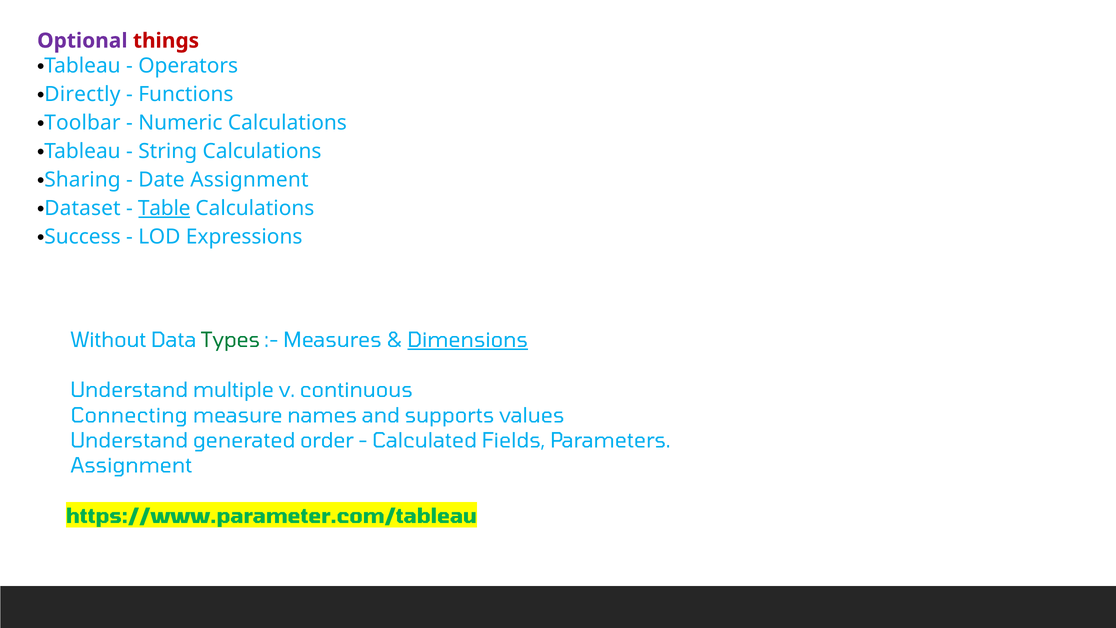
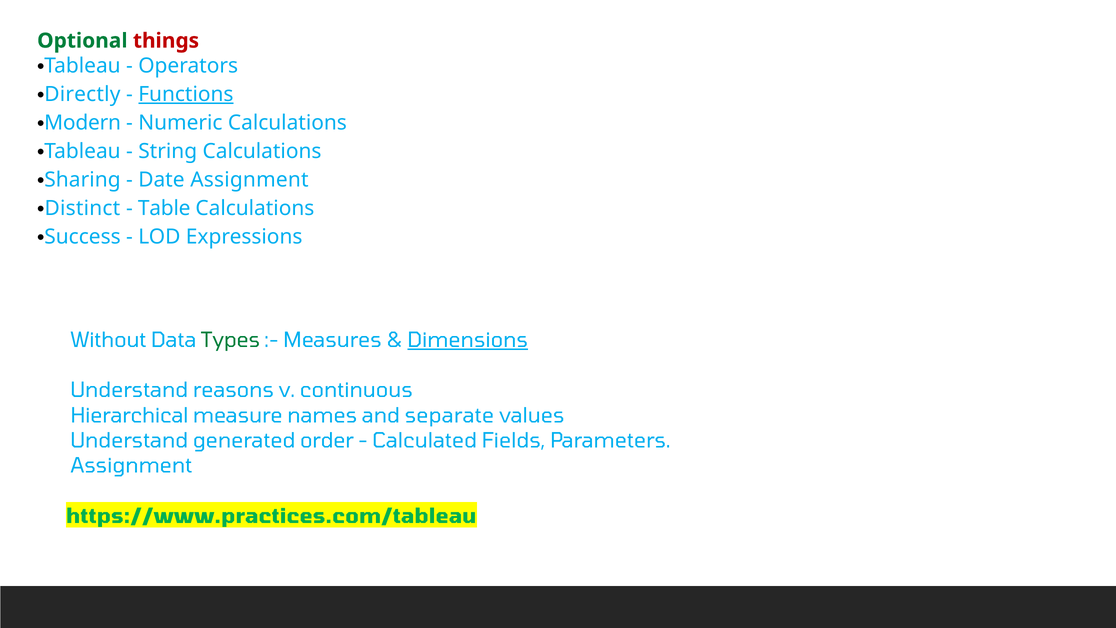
Optional colour: purple -> green (82, 41)
Functions underline: none -> present (186, 94)
Toolbar: Toolbar -> Modern (83, 123)
Dataset: Dataset -> Distinct (82, 208)
Table underline: present -> none (164, 208)
multiple: multiple -> reasons (233, 390)
Connecting: Connecting -> Hierarchical (129, 416)
supports: supports -> separate (449, 416)
https://www.parameter.com/tableau: https://www.parameter.com/tableau -> https://www.practices.com/tableau (271, 516)
